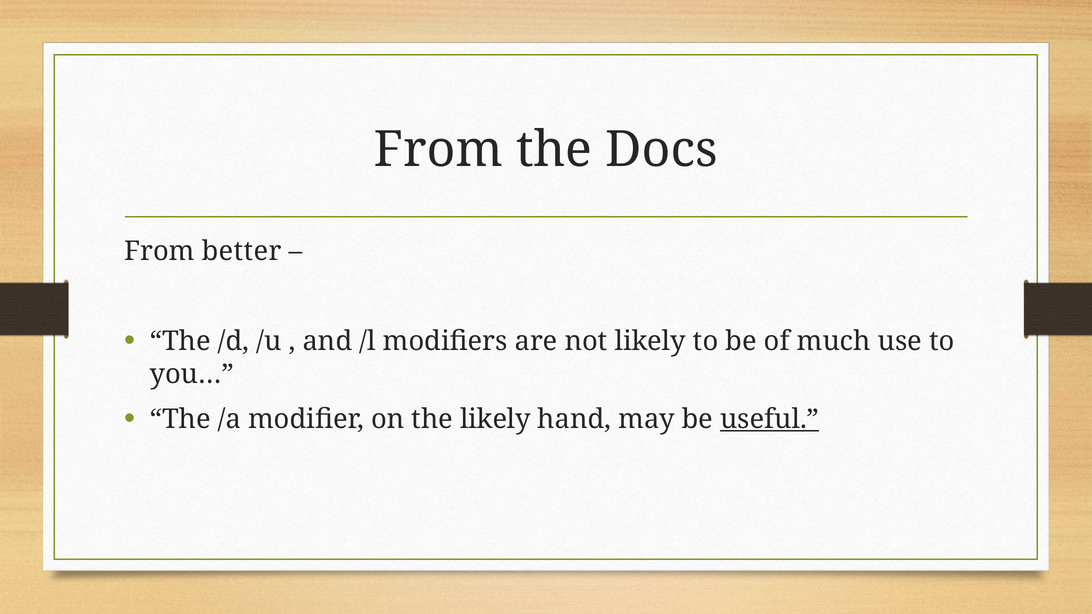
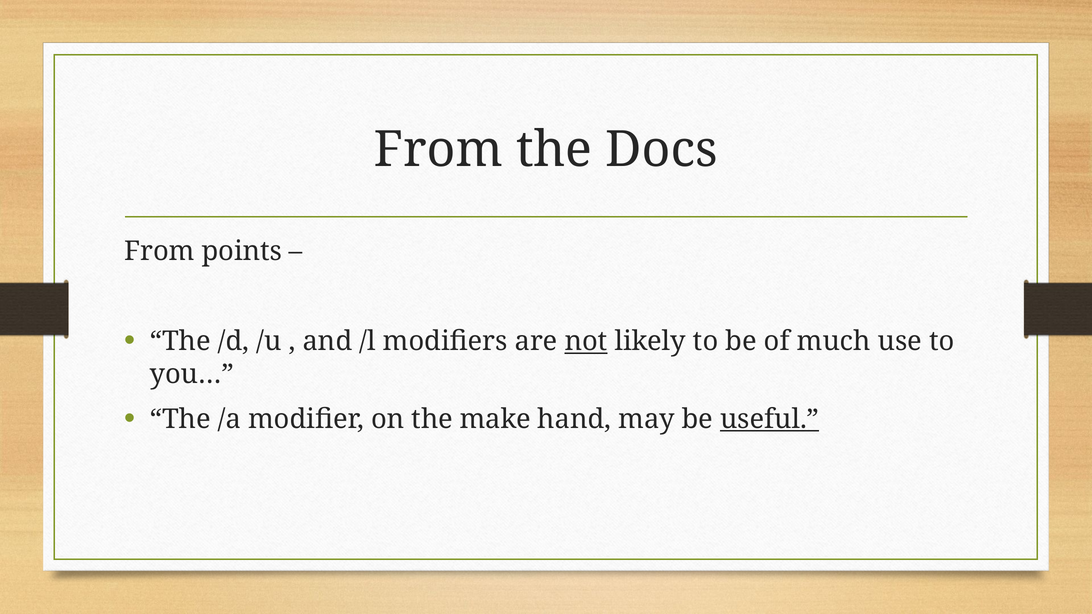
better: better -> points (242, 251)
not underline: none -> present (586, 342)
the likely: likely -> make (495, 419)
